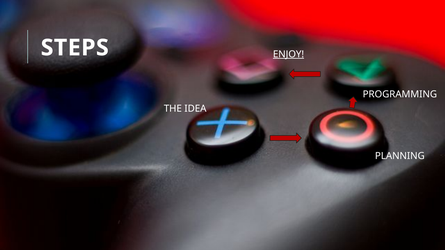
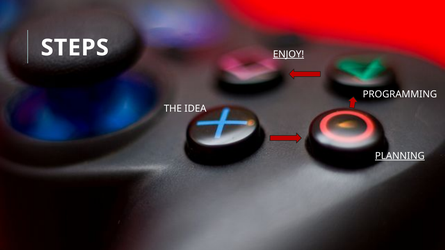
PLANNING underline: none -> present (400, 156)
